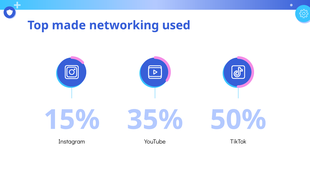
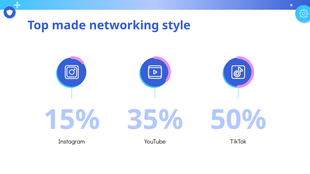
used: used -> style (176, 25)
